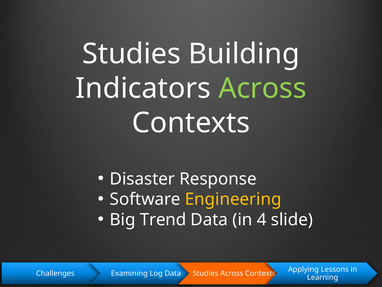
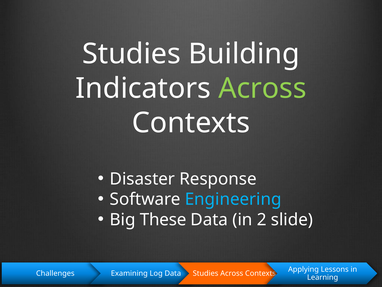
Engineering colour: yellow -> light blue (233, 199)
Trend: Trend -> These (163, 219)
4: 4 -> 2 (262, 219)
